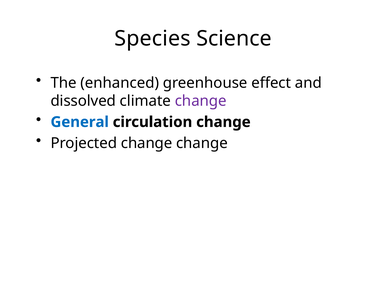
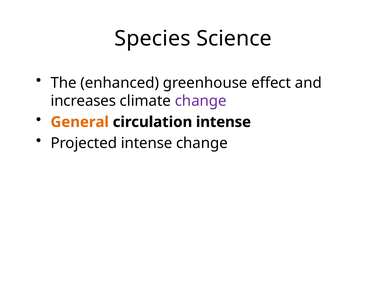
dissolved: dissolved -> increases (83, 101)
General colour: blue -> orange (80, 122)
circulation change: change -> intense (223, 122)
Projected change: change -> intense (147, 143)
